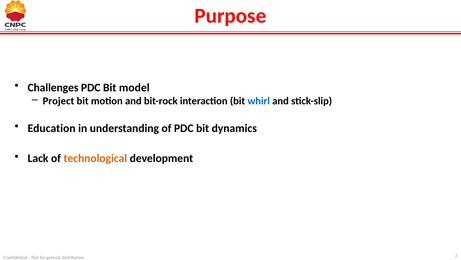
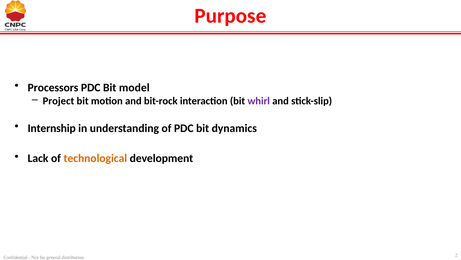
Challenges: Challenges -> Processors (53, 87)
whirl colour: blue -> purple (259, 101)
Education: Education -> Internship (52, 128)
